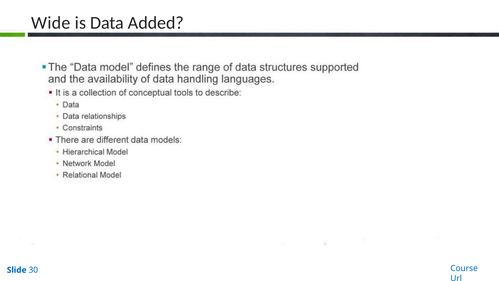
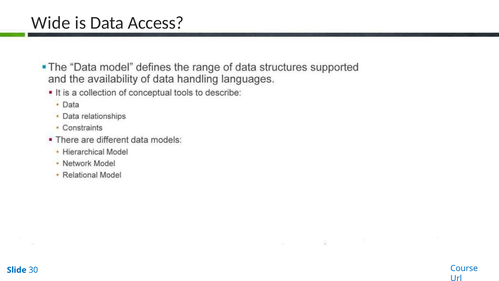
Added: Added -> Access (156, 23)
